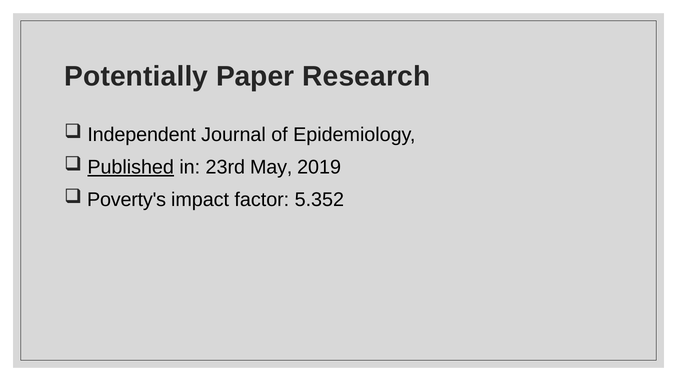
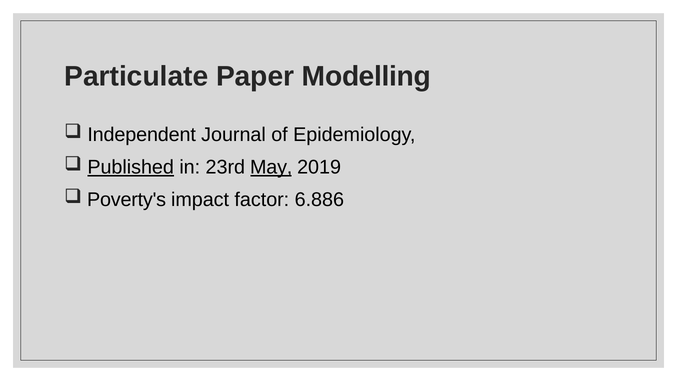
Potentially: Potentially -> Particulate (136, 76)
Research: Research -> Modelling (366, 76)
May underline: none -> present (271, 167)
5.352: 5.352 -> 6.886 (319, 200)
